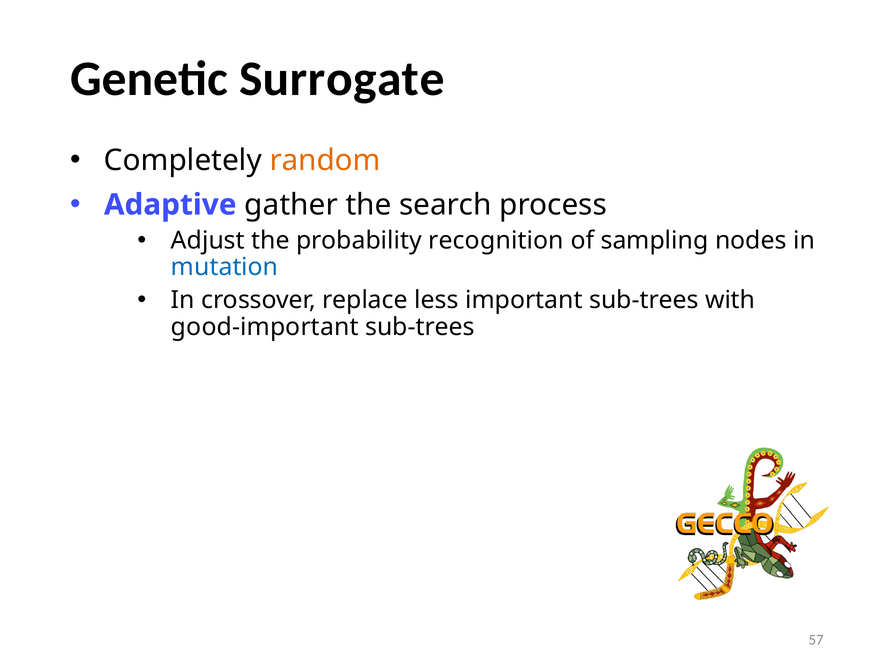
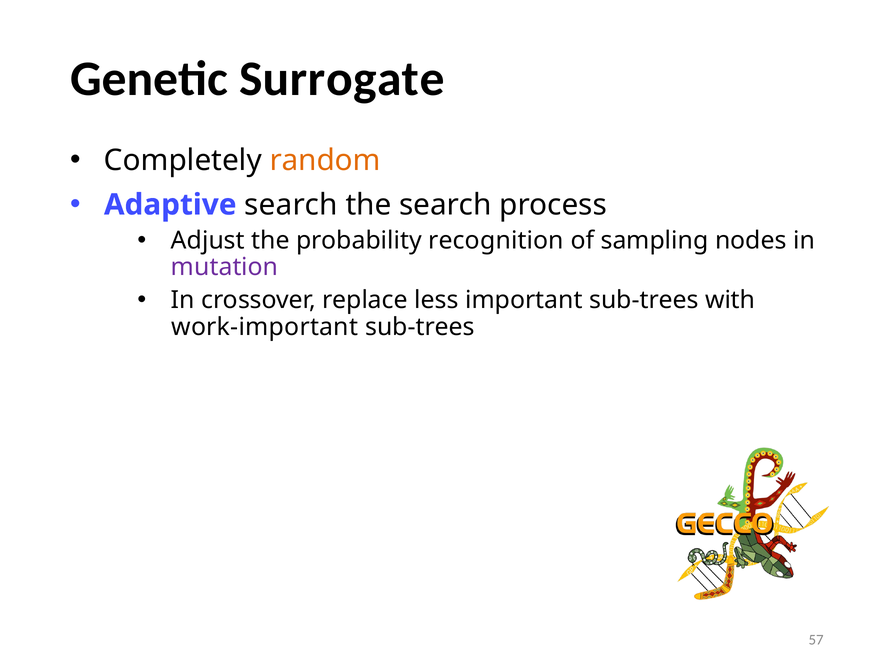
Adaptive gather: gather -> search (291, 205)
mutation colour: blue -> purple (225, 267)
good-important: good-important -> work-important (265, 327)
